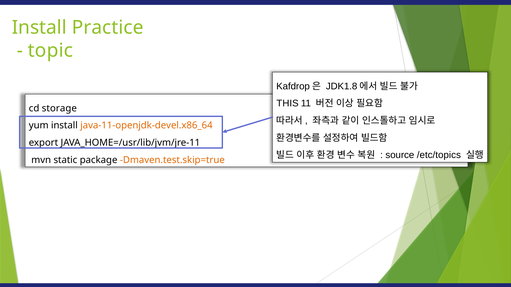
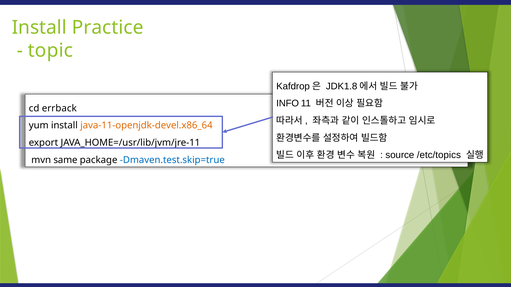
THIS: THIS -> INFO (288, 104)
storage: storage -> errback (59, 108)
static: static -> same (65, 160)
Dmaven.test.skip=true colour: orange -> blue (172, 160)
